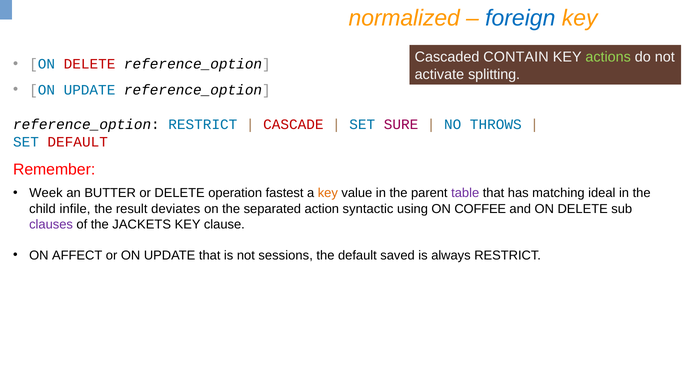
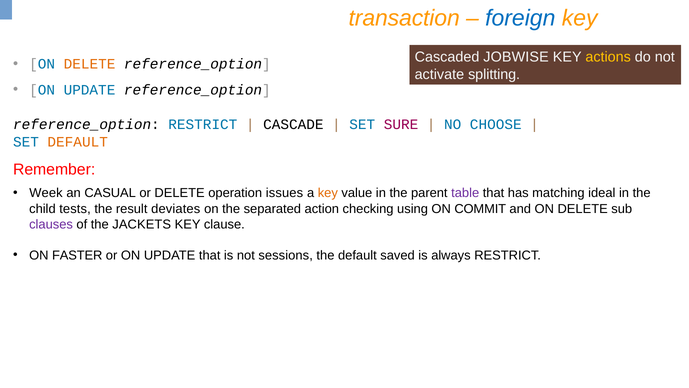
normalized: normalized -> transaction (404, 18)
CONTAIN: CONTAIN -> JOBWISE (516, 57)
actions colour: light green -> yellow (608, 57)
DELETE colour: red -> orange (90, 64)
CASCADE colour: red -> black (293, 124)
THROWS: THROWS -> CHOOSE (496, 124)
DEFAULT colour: red -> orange (78, 142)
BUTTER: BUTTER -> CASUAL (110, 193)
fastest: fastest -> issues (284, 193)
infile: infile -> tests (75, 208)
syntactic: syntactic -> checking (368, 208)
COFFEE: COFFEE -> COMMIT (480, 208)
AFFECT: AFFECT -> FASTER (77, 255)
